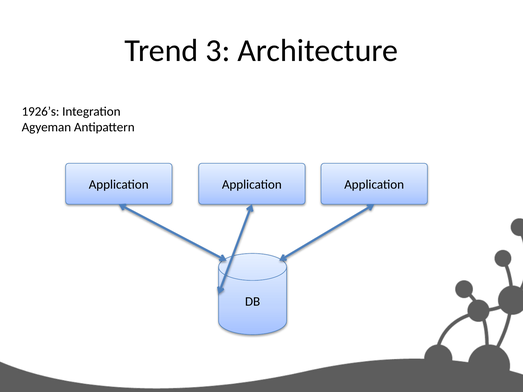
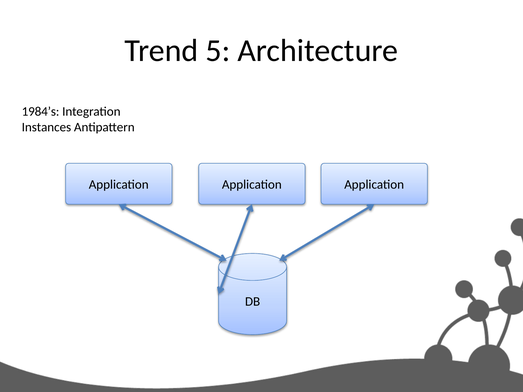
3: 3 -> 5 (218, 51)
1926’s: 1926’s -> 1984’s (41, 112)
Agyeman: Agyeman -> Instances (46, 127)
